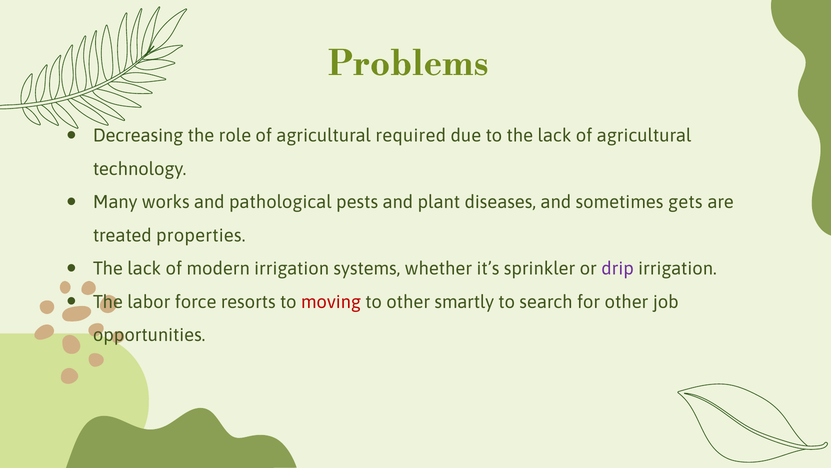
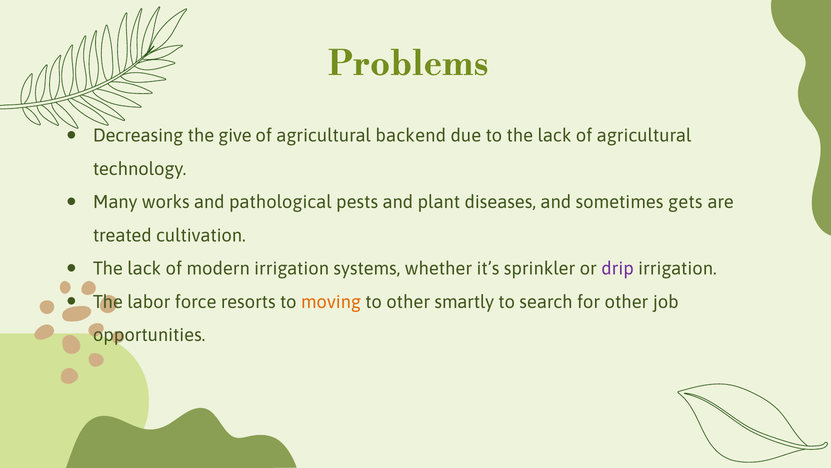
role: role -> give (235, 136)
required: required -> backend (411, 136)
properties: properties -> cultivation (201, 235)
moving colour: red -> orange (331, 302)
